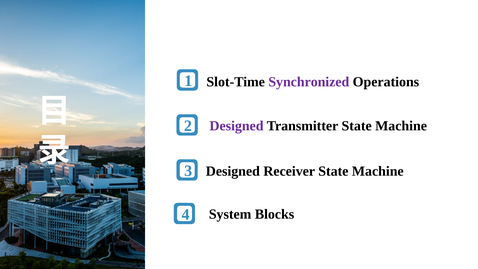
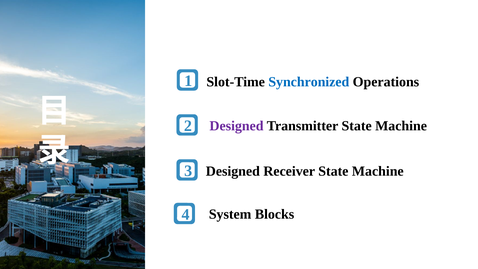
Synchronized colour: purple -> blue (309, 82)
